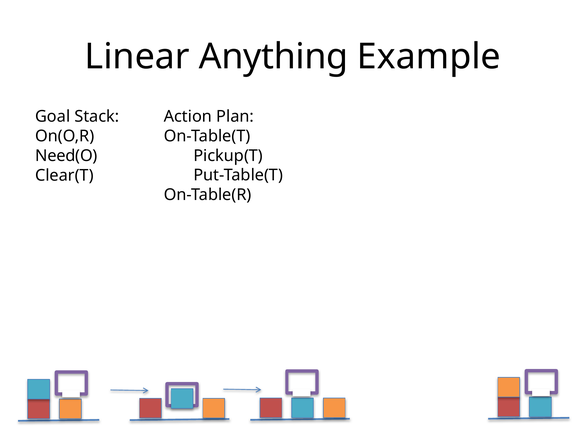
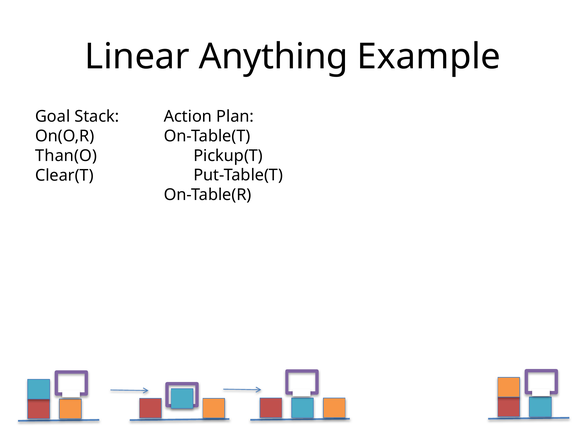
Need(O: Need(O -> Than(O (66, 156)
